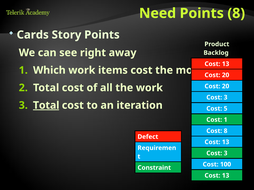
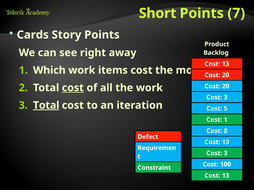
Need: Need -> Short (158, 13)
Points 8: 8 -> 7 (236, 13)
cost underline: none -> present (73, 88)
